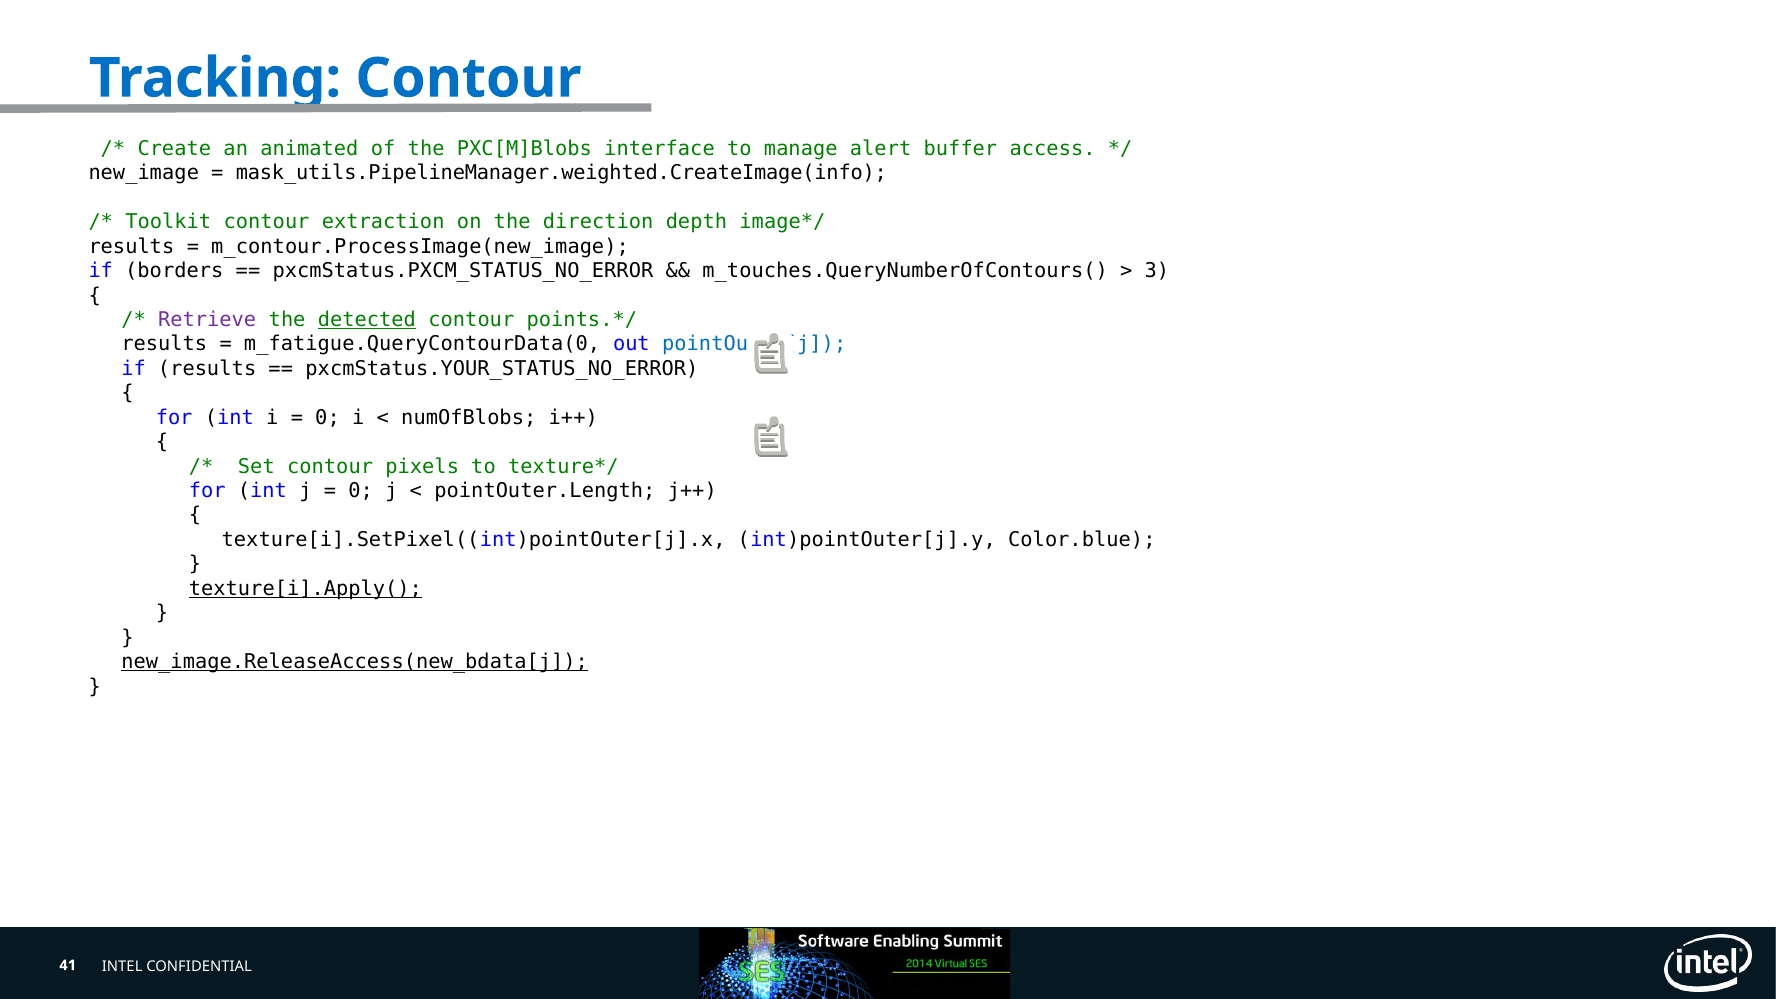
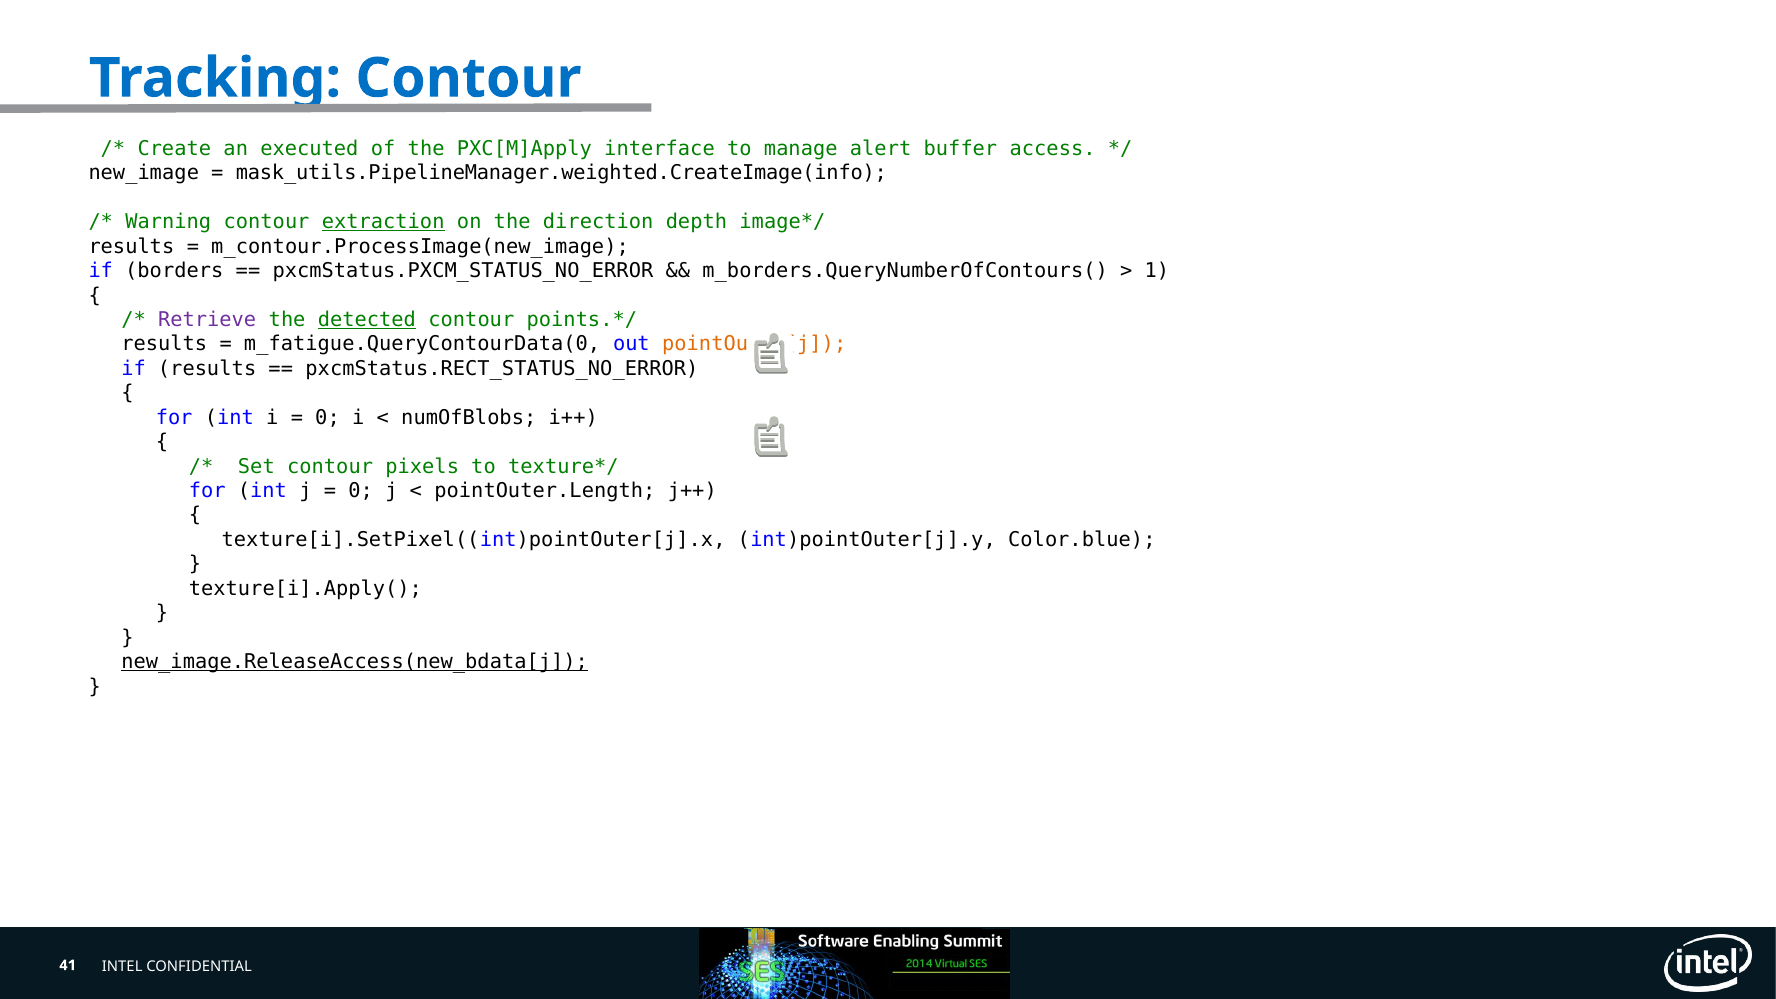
animated: animated -> executed (309, 149)
PXC[M]Blobs: PXC[M]Blobs -> PXC[M]Apply (524, 149)
Toolkit: Toolkit -> Warning (168, 222)
extraction underline: none -> present (383, 222)
m_touches.QueryNumberOfContours(: m_touches.QueryNumberOfContours( -> m_borders.QueryNumberOfContours( (905, 271)
3: 3 -> 1 (1157, 271)
pointOuter[j colour: blue -> orange (754, 344)
pxcmStatus.YOUR_STATUS_NO_ERROR: pxcmStatus.YOUR_STATUS_NO_ERROR -> pxcmStatus.RECT_STATUS_NO_ERROR (502, 369)
texture[i].Apply( underline: present -> none (305, 589)
